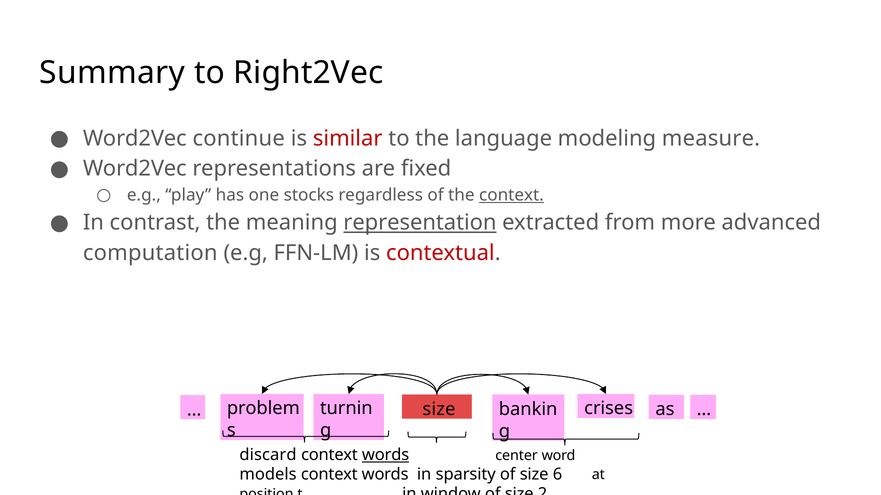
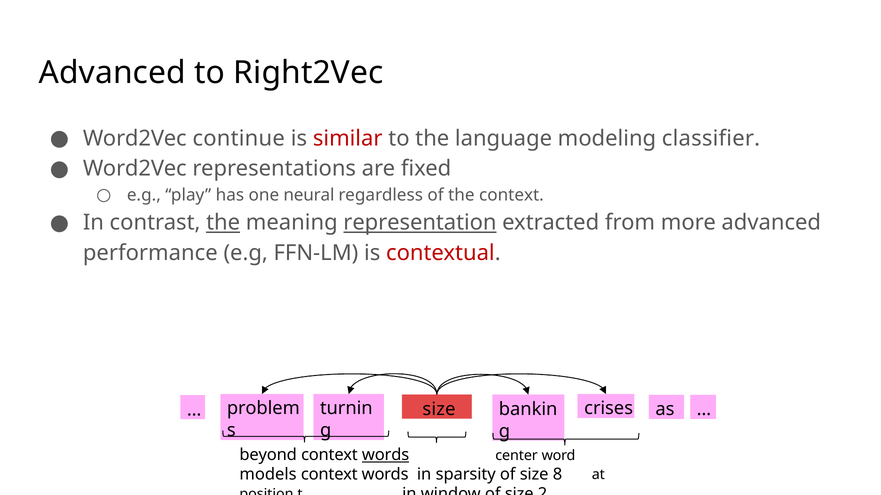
Summary: Summary -> Advanced (112, 73)
measure: measure -> classifier (711, 139)
stocks: stocks -> neural (309, 195)
context underline: present -> none (511, 195)
the underline: none -> present (223, 223)
computation: computation -> performance (150, 253)
discard: discard -> beyond (268, 455)
6: 6 -> 8 (558, 475)
